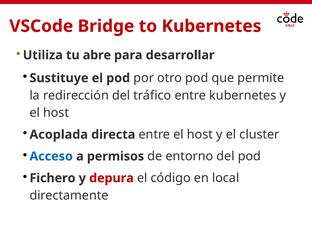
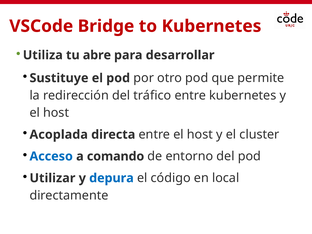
permisos: permisos -> comando (116, 156)
Fichero: Fichero -> Utilizar (52, 178)
depura colour: red -> blue (111, 178)
